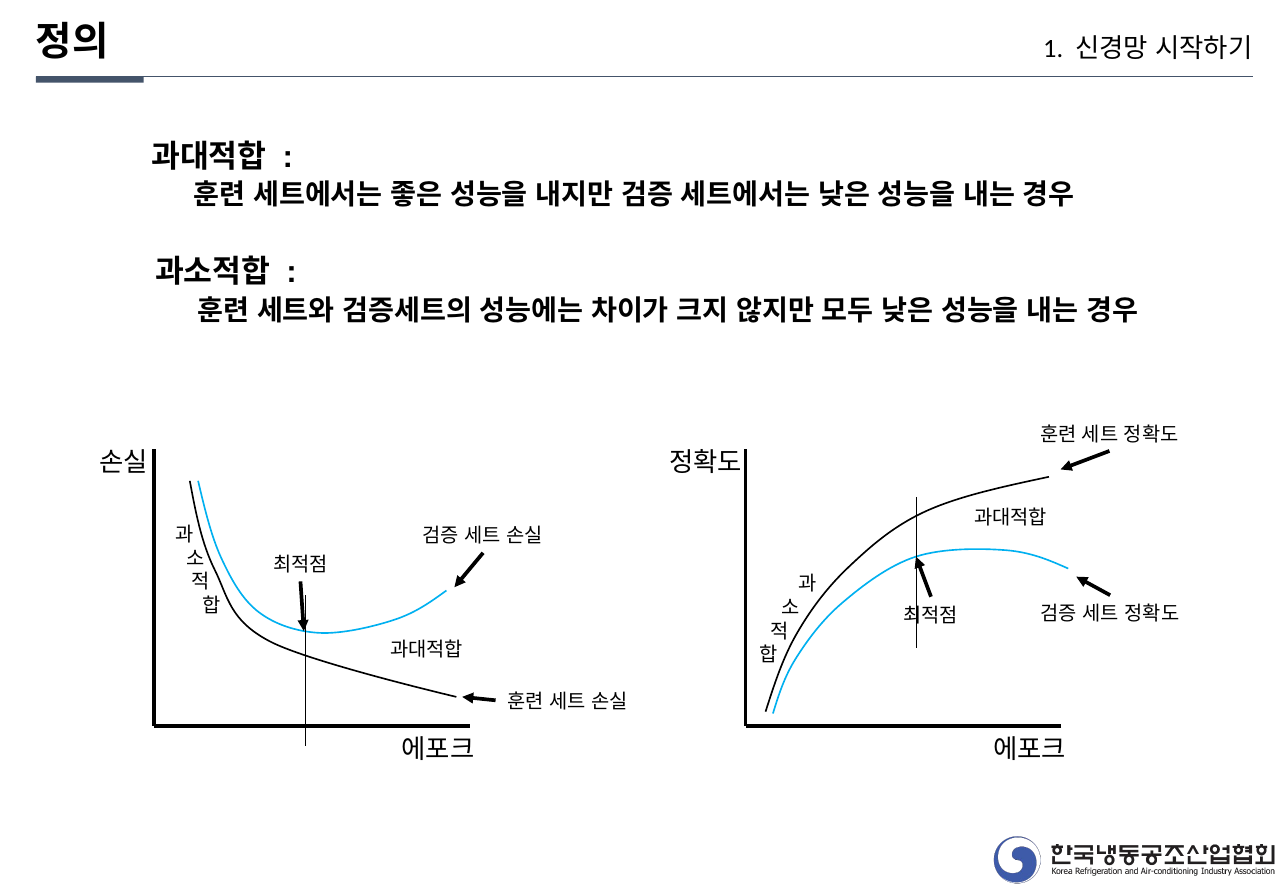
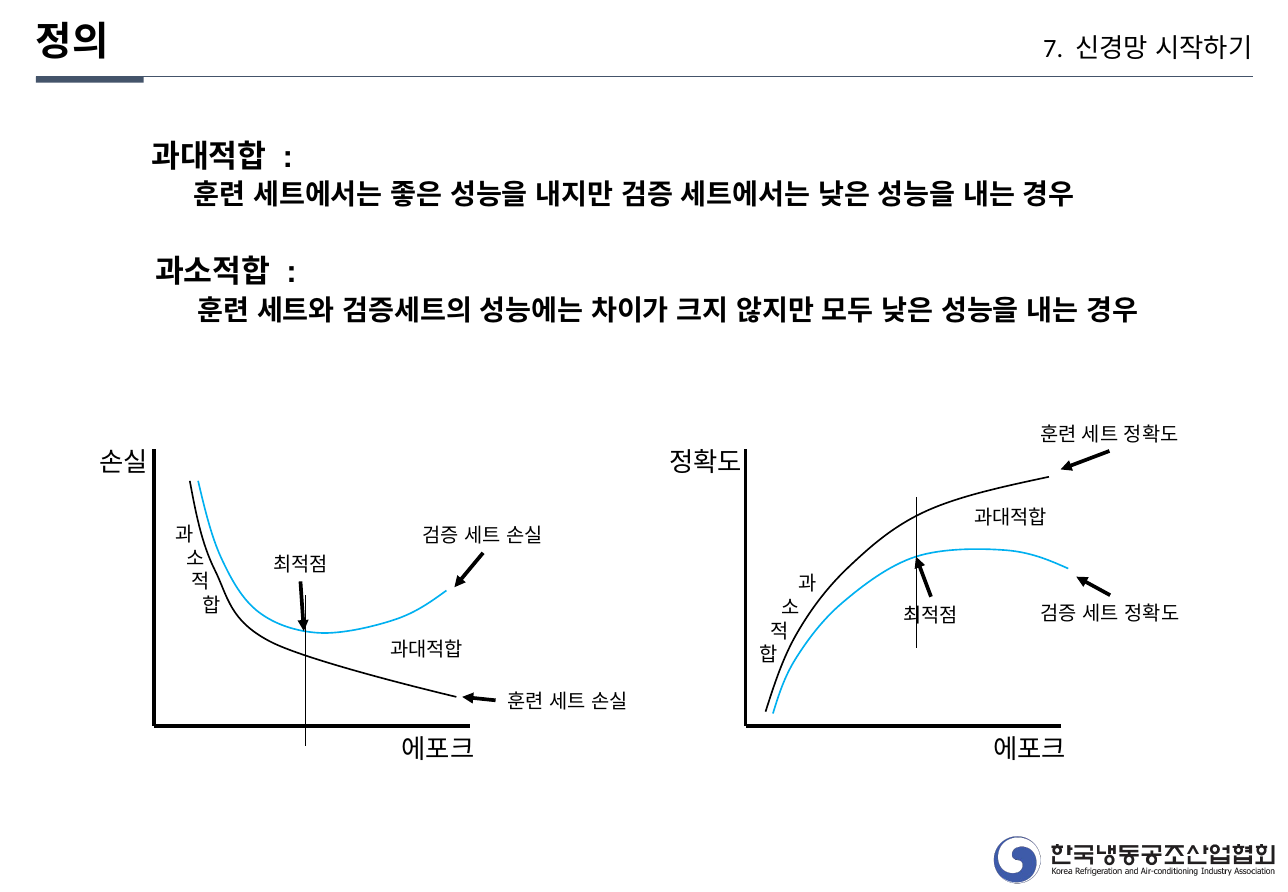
1: 1 -> 7 (1053, 49)
